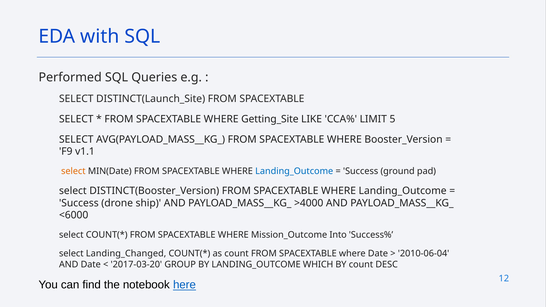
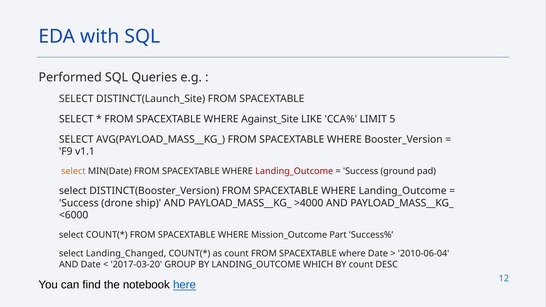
Getting_Site: Getting_Site -> Against_Site (270, 119)
Landing_Outcome colour: blue -> red (294, 171)
Into: Into -> Part (338, 235)
